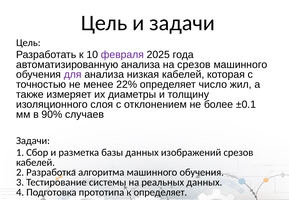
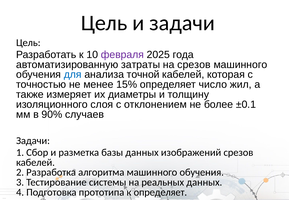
автоматизированную анализа: анализа -> затраты (141, 65)
для colour: purple -> blue (73, 75)
низкая: низкая -> точной (143, 75)
22%: 22% -> 15% (127, 85)
